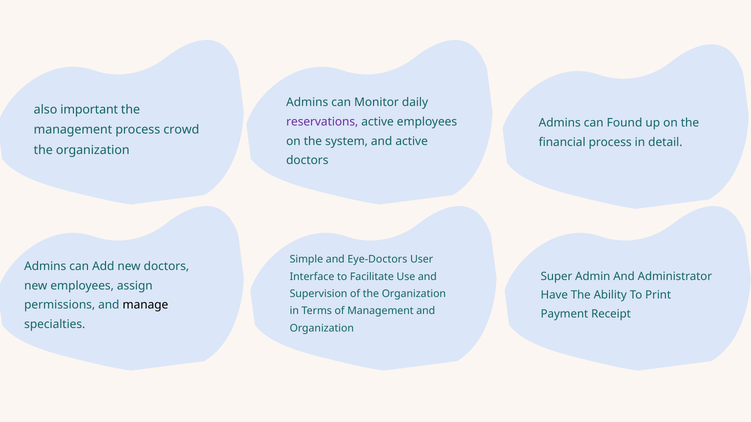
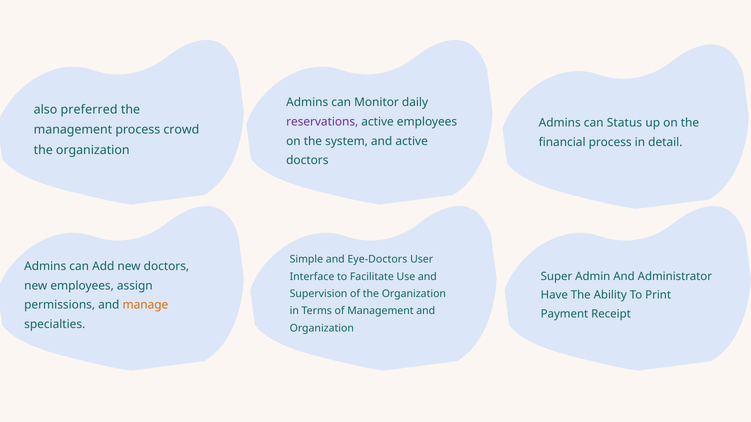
important: important -> preferred (89, 110)
Found: Found -> Status (624, 123)
manage colour: black -> orange (145, 305)
